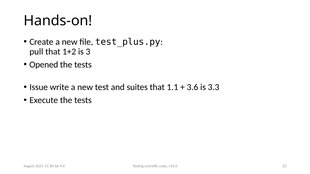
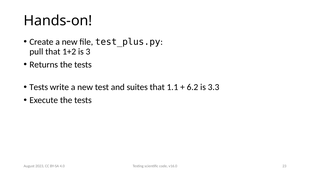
Opened: Opened -> Returns (44, 65)
Issue: Issue -> Tests (39, 87)
3.6: 3.6 -> 6.2 (192, 87)
